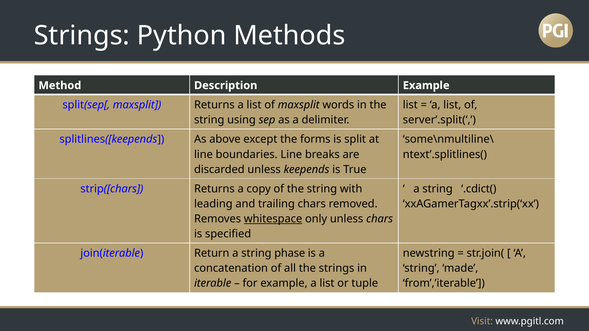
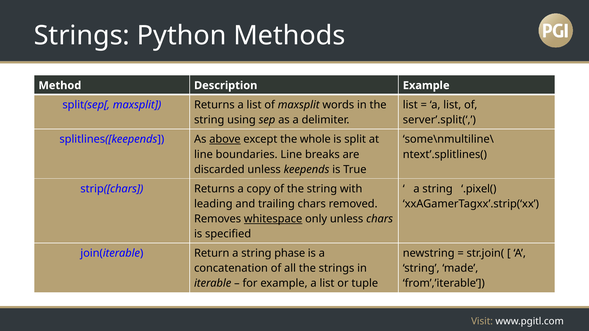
above underline: none -> present (225, 139)
forms: forms -> whole (315, 139)
.cdict(: .cdict( -> .pixel( (479, 189)
